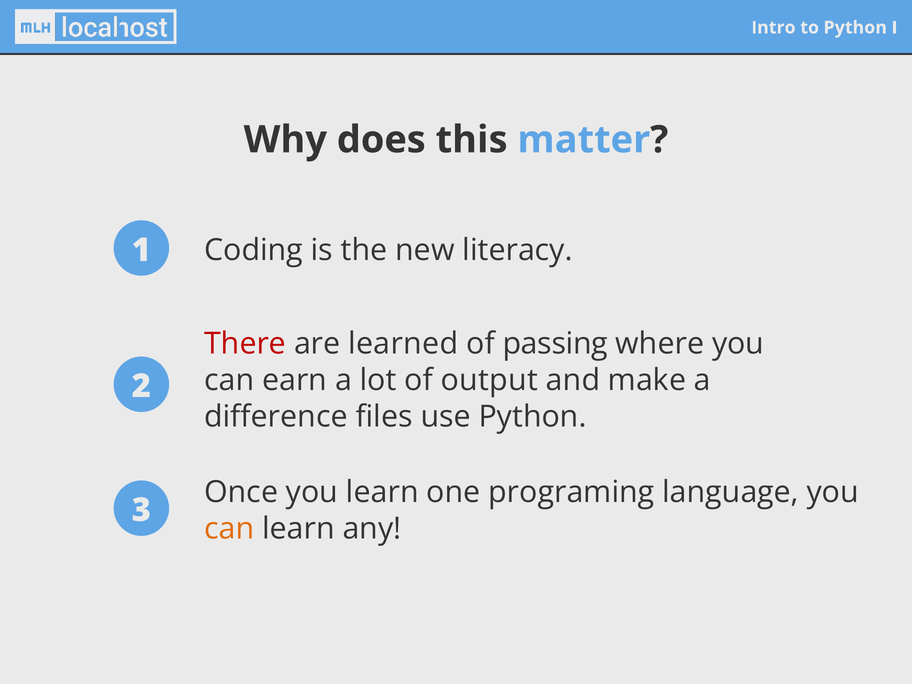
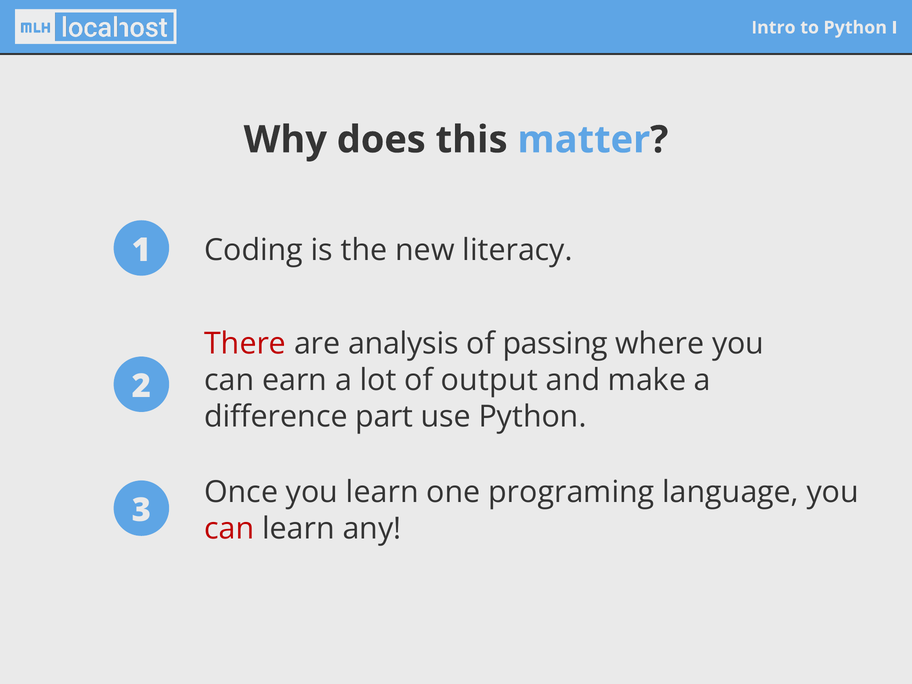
learned: learned -> analysis (403, 344)
files: files -> part (384, 417)
can colour: orange -> red (229, 529)
